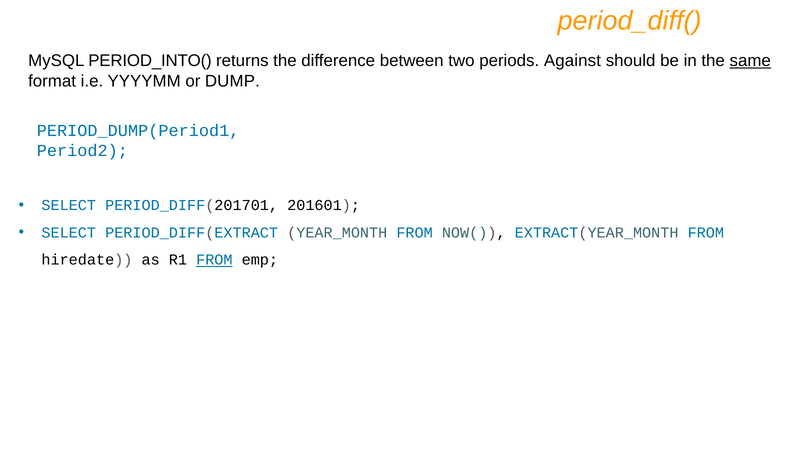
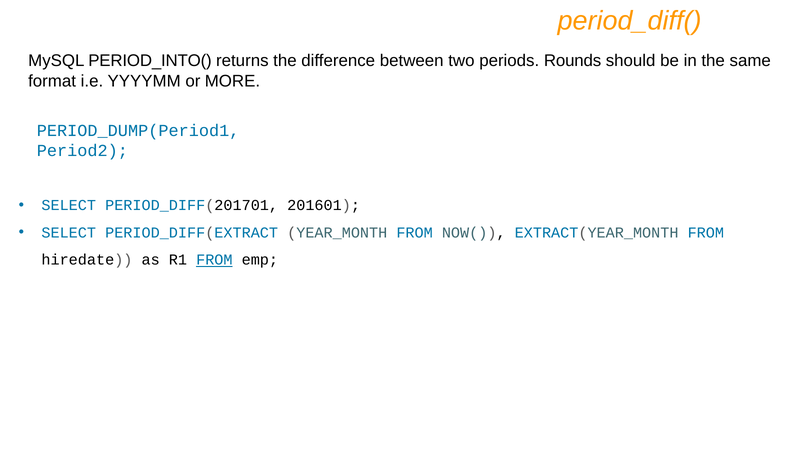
Against: Against -> Rounds (573, 61)
same underline: present -> none (750, 61)
DUMP: DUMP -> MORE (232, 81)
